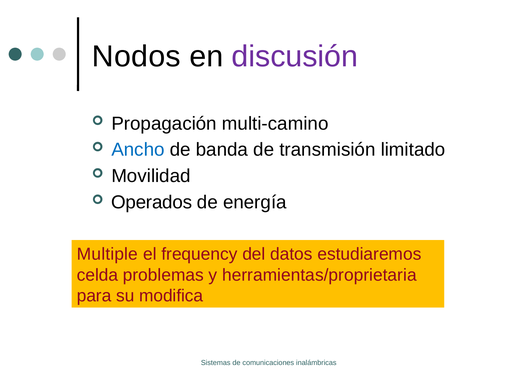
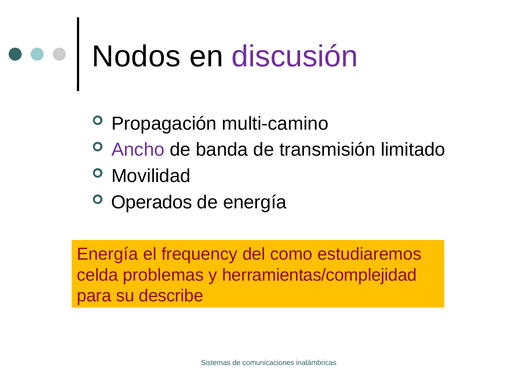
Ancho colour: blue -> purple (138, 150)
Multiple: Multiple -> Energía (107, 254)
datos: datos -> como (291, 254)
herramientas/proprietaria: herramientas/proprietaria -> herramientas/complejidad (319, 275)
modifica: modifica -> describe (171, 296)
